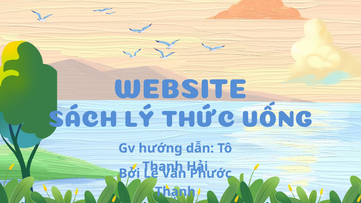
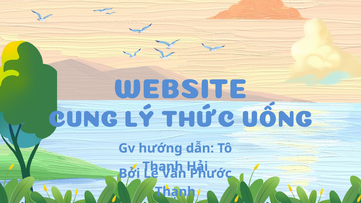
SÁCH: SÁCH -> CUNG (83, 119)
